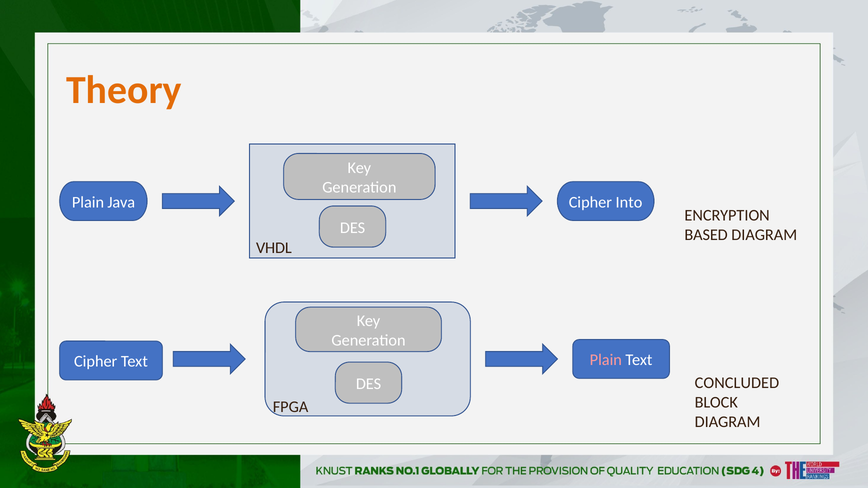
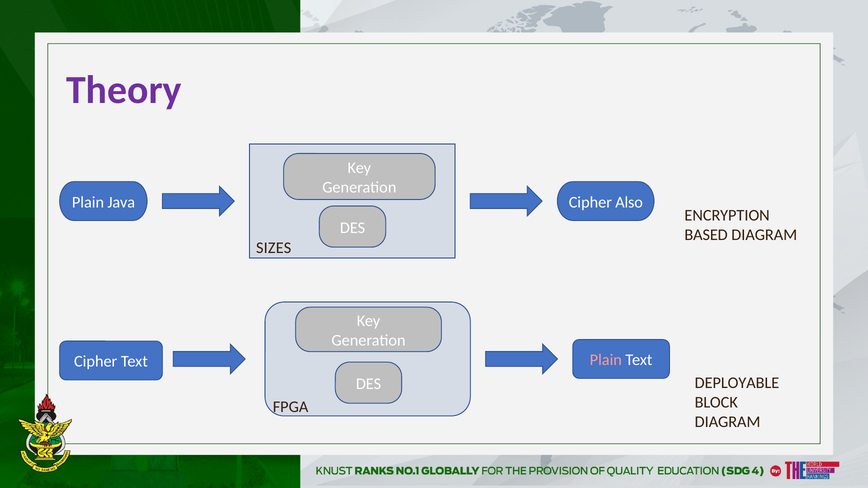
Theory colour: orange -> purple (124, 90)
Into: Into -> Also (629, 202)
VHDL: VHDL -> SIZES (274, 248)
CONCLUDED: CONCLUDED -> DEPLOYABLE (737, 383)
